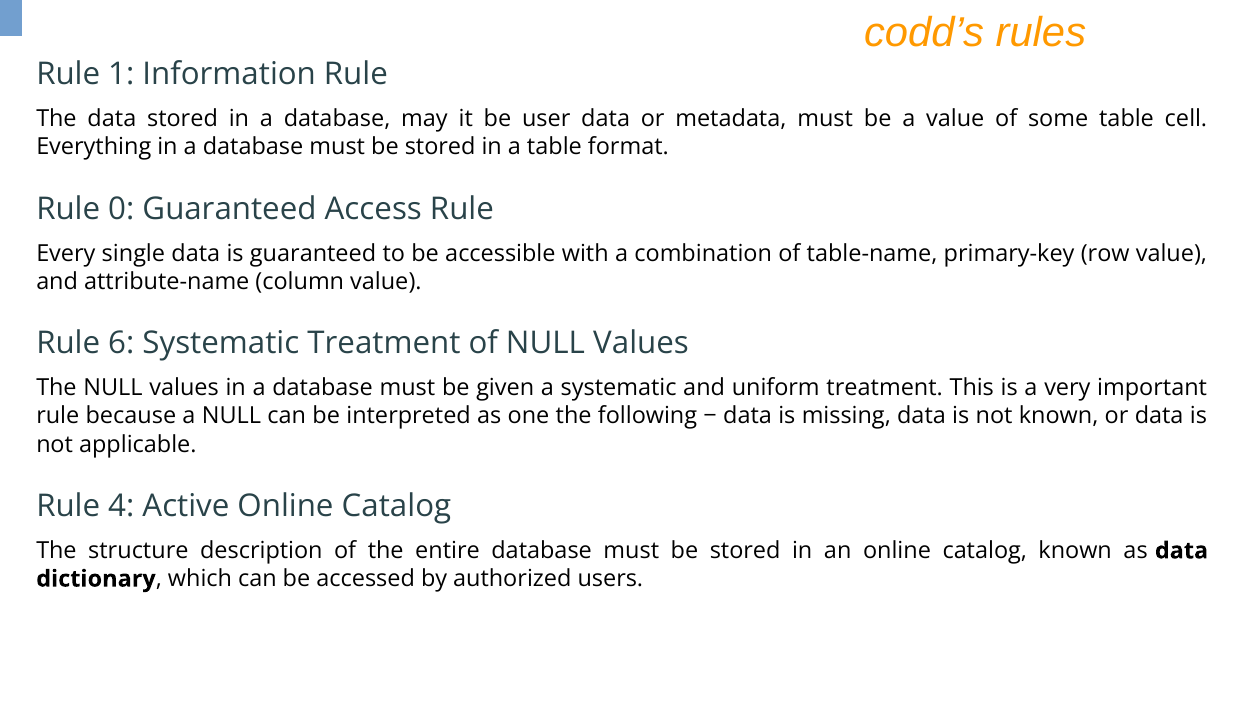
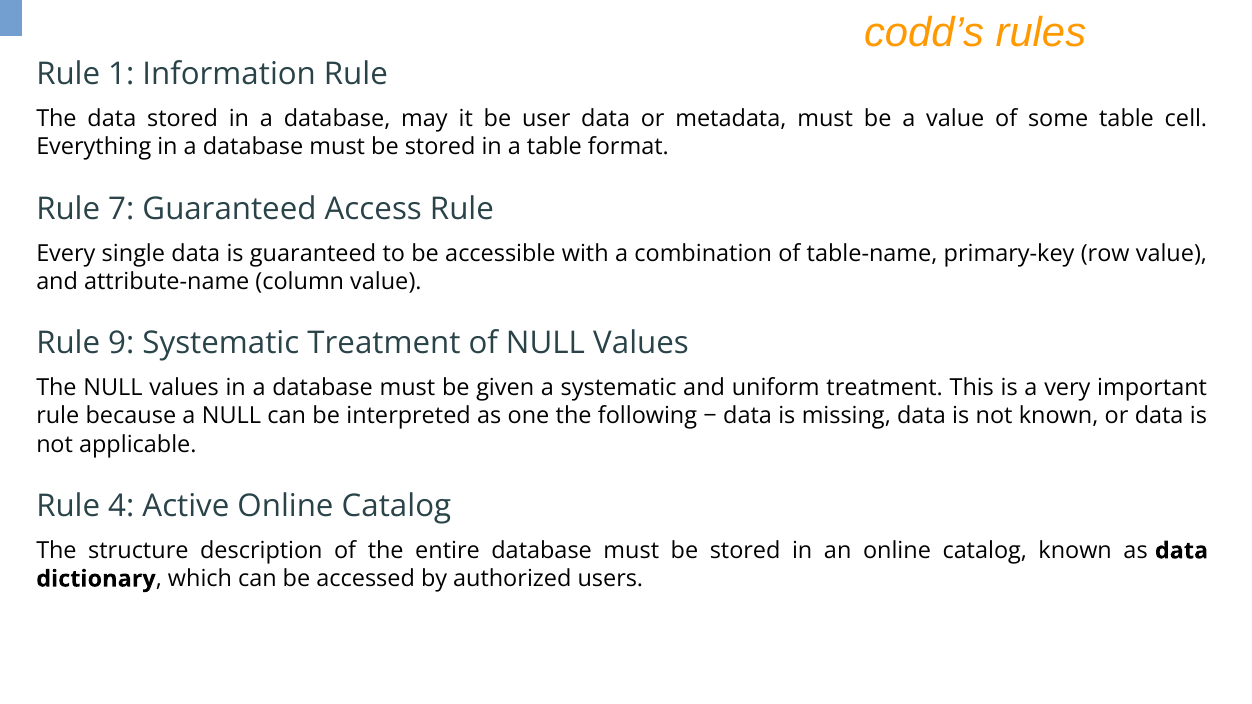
0: 0 -> 7 (121, 209)
6: 6 -> 9 (121, 343)
